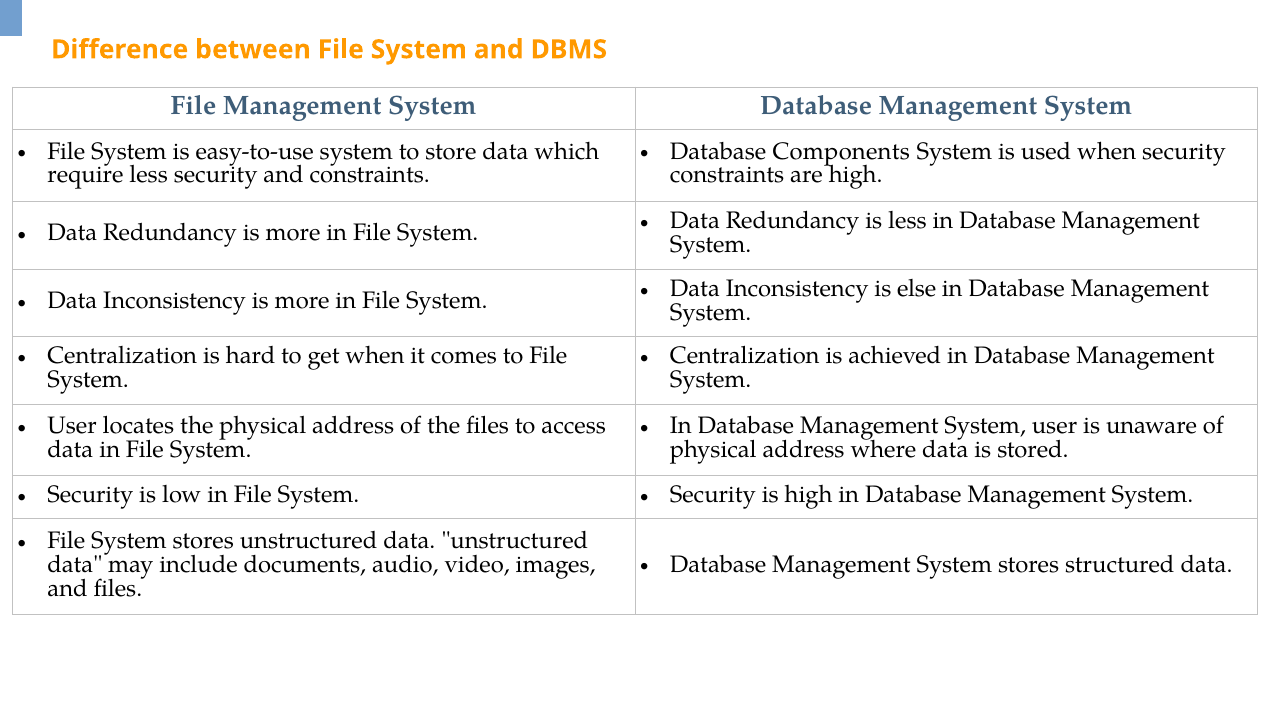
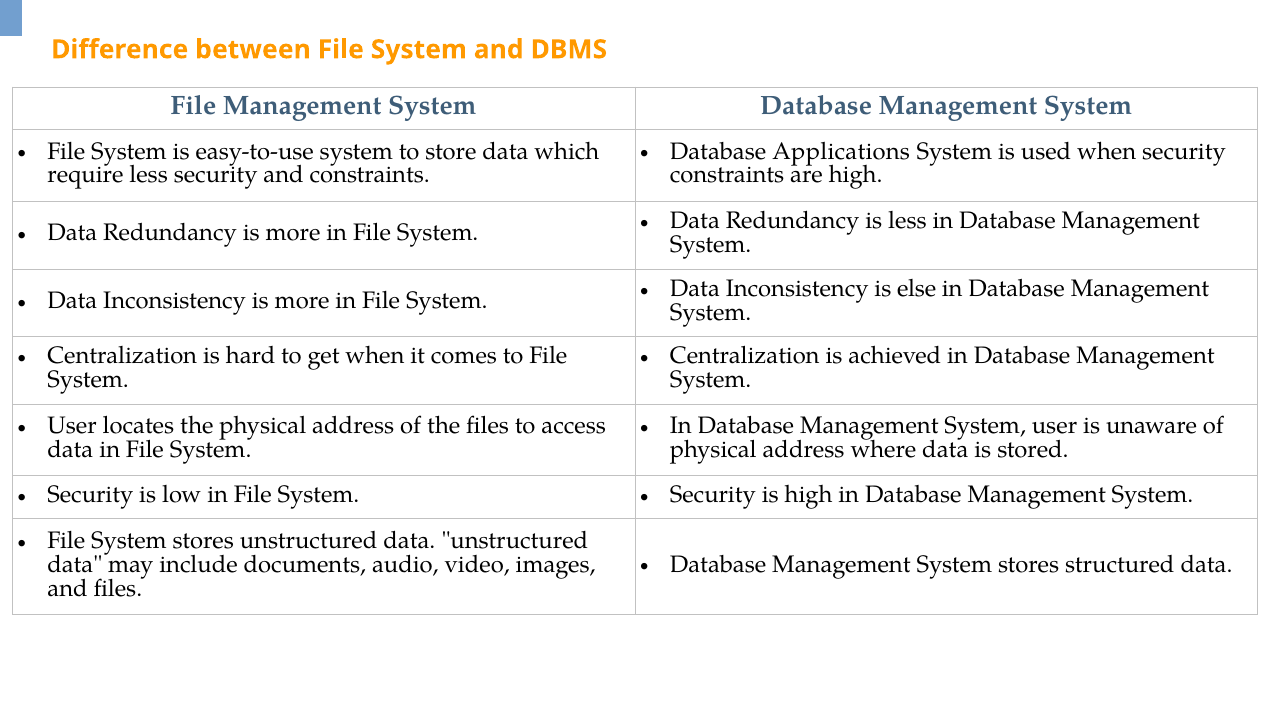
Components: Components -> Applications (841, 151)
